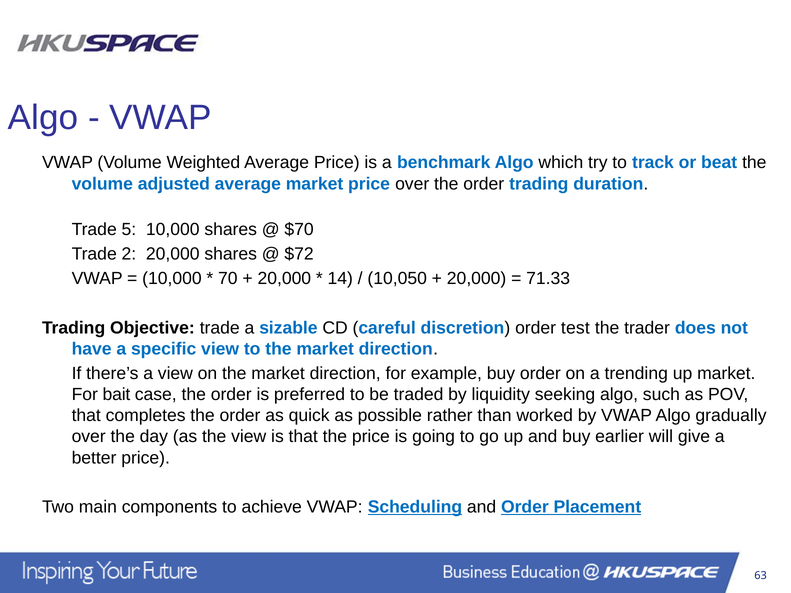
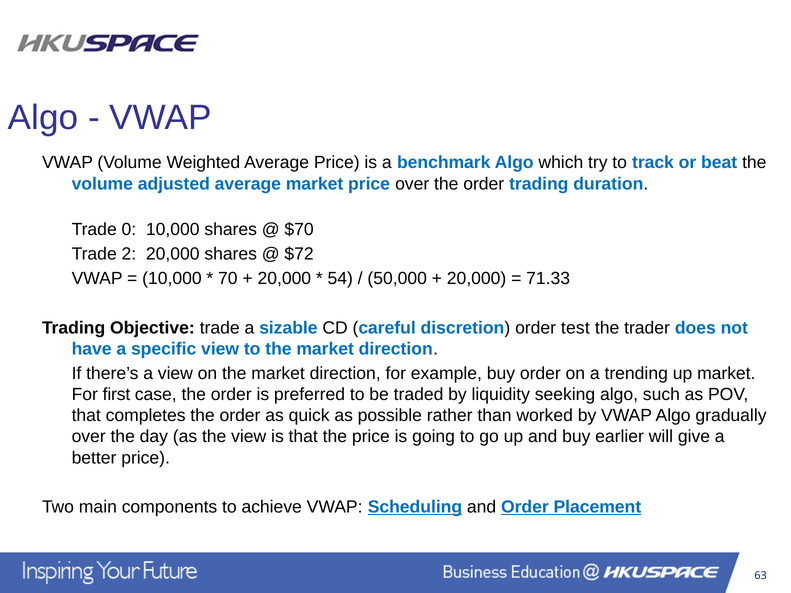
5: 5 -> 0 (129, 230)
14: 14 -> 54 (340, 279)
10,050: 10,050 -> 50,000 (397, 279)
bait: bait -> first (116, 395)
